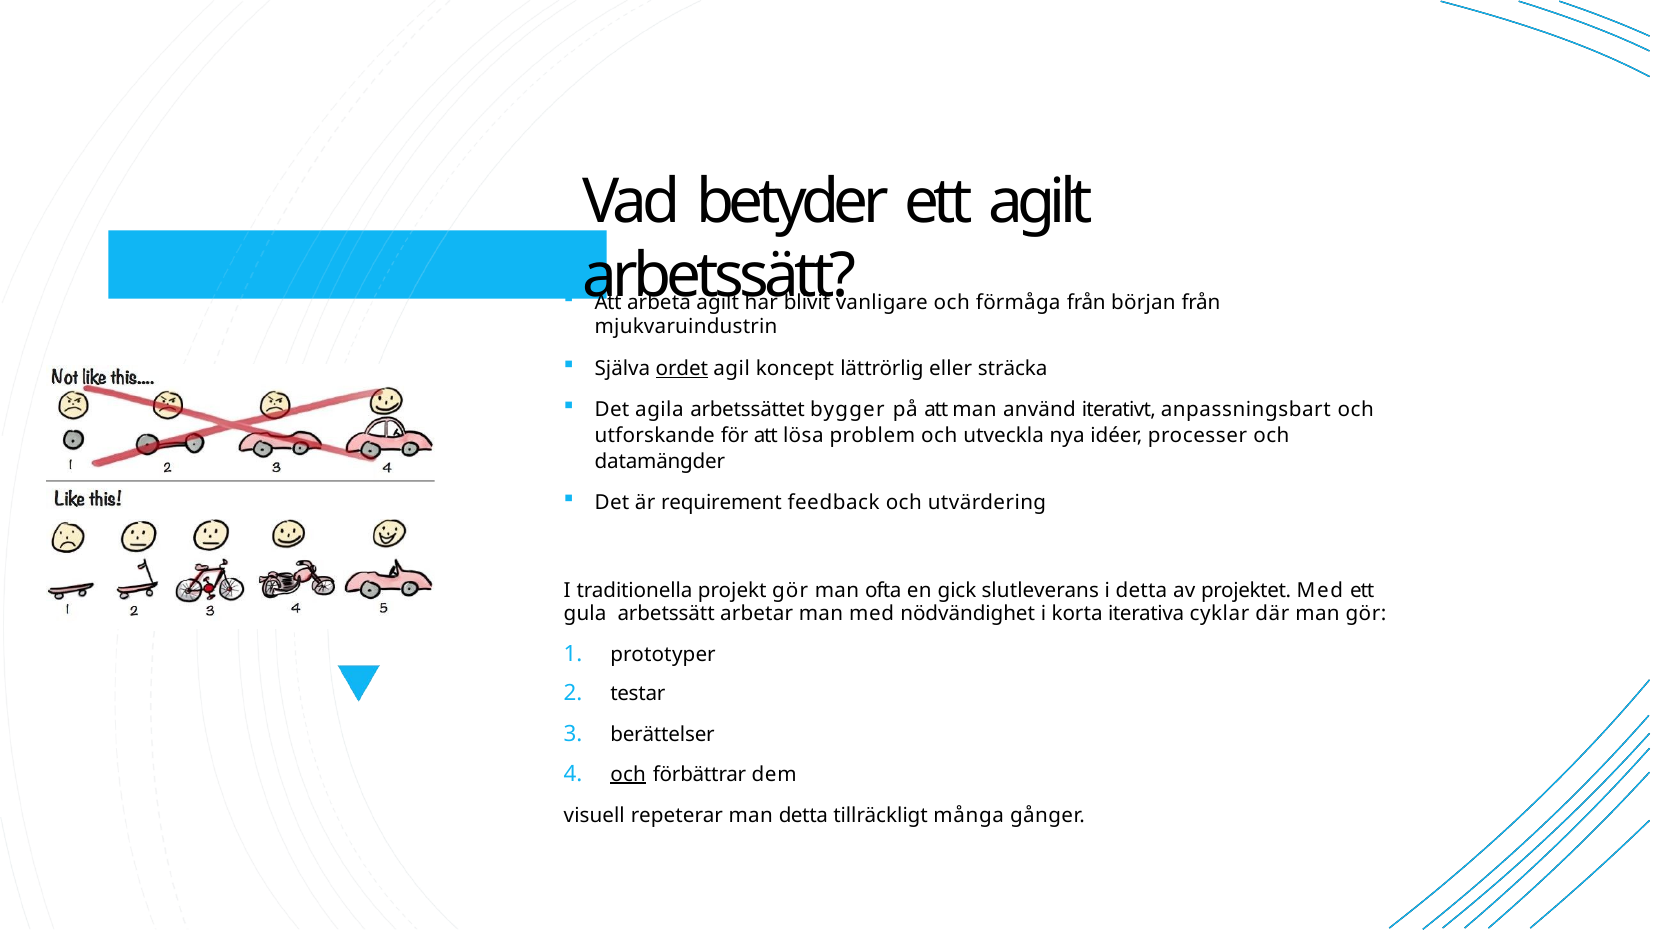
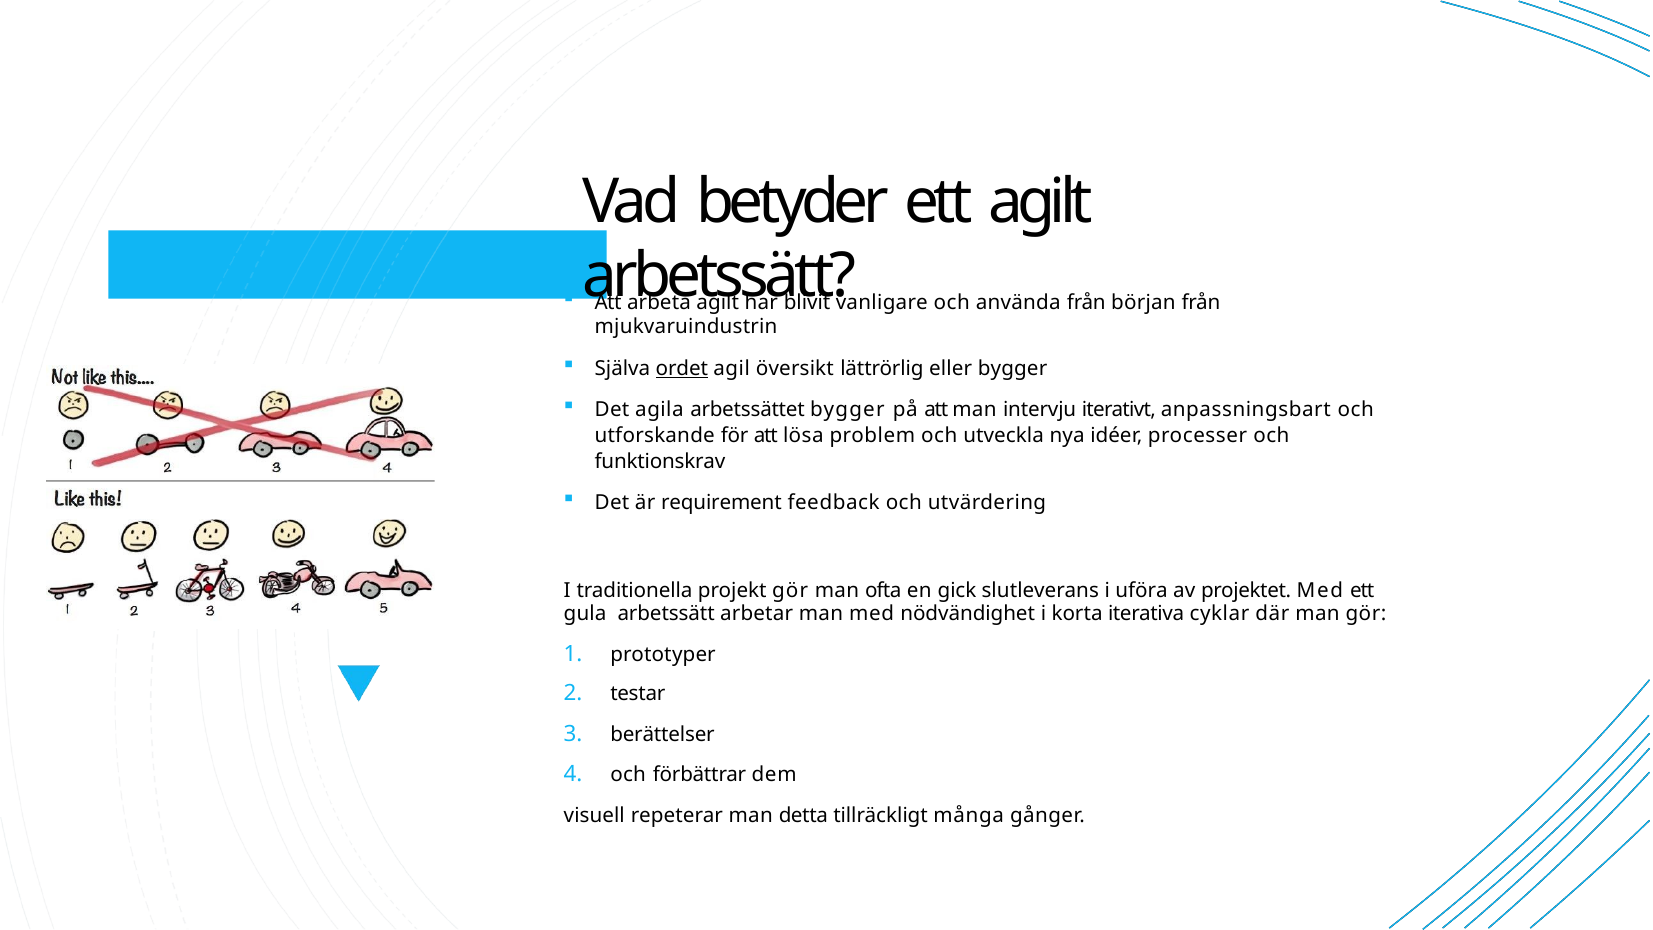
förmåga: förmåga -> använda (1018, 302)
koncept: koncept -> översikt (795, 368)
eller sträcka: sträcka -> bygger (1013, 368)
använd: använd -> intervju (1040, 410)
datamängder: datamängder -> funktionskrav (660, 462)
i detta: detta -> uföra (1142, 590)
och underline: present -> none (628, 774)
